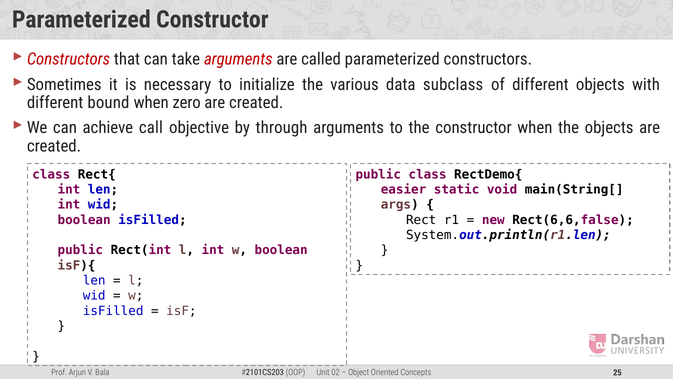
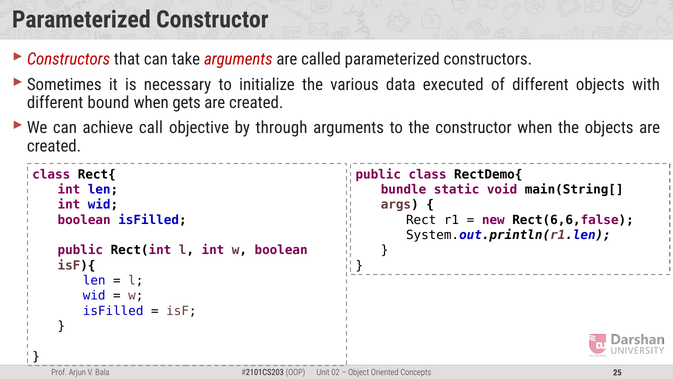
subclass: subclass -> executed (453, 84)
zero: zero -> gets (187, 103)
easier: easier -> bundle (404, 189)
